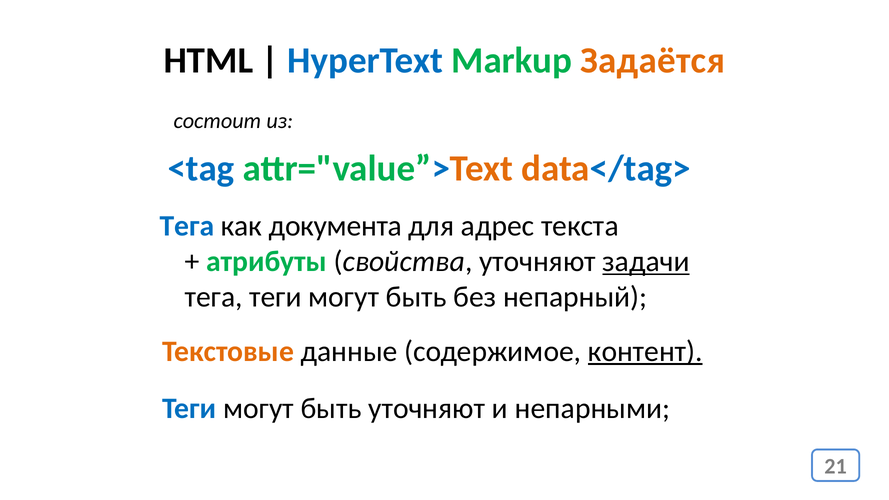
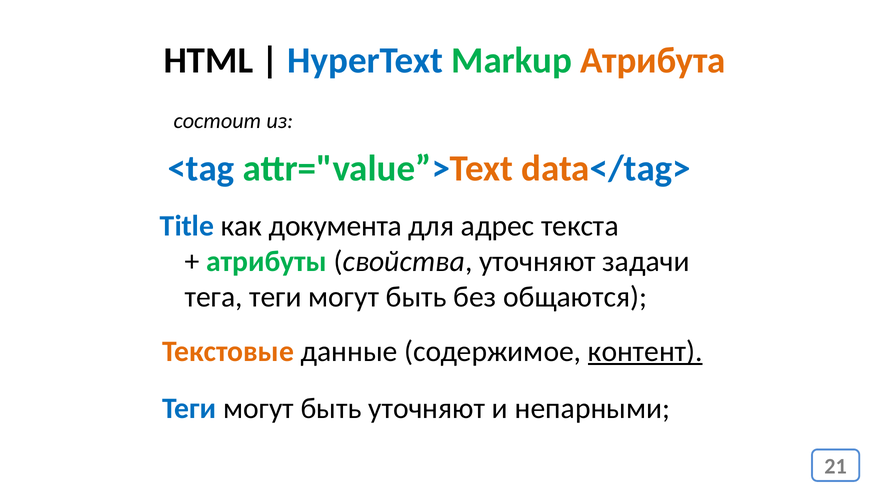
Задаётся: Задаётся -> Атрибута (653, 61)
Тега: Тега -> Title (187, 226)
задачи underline: present -> none (646, 261)
непарный: непарный -> общаются (575, 297)
